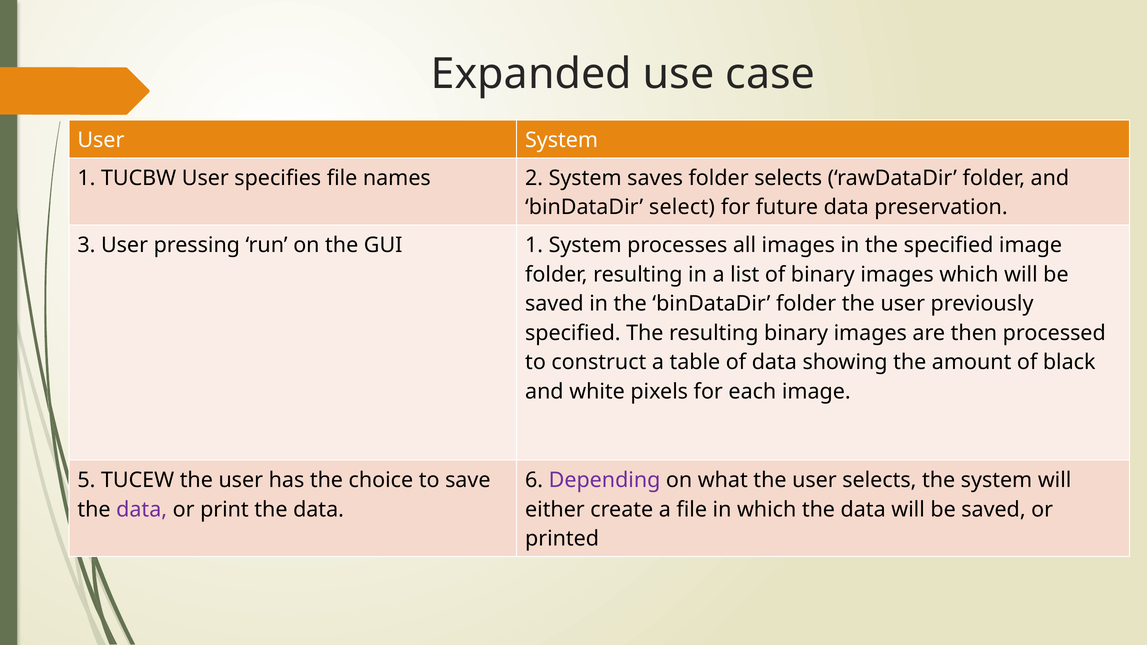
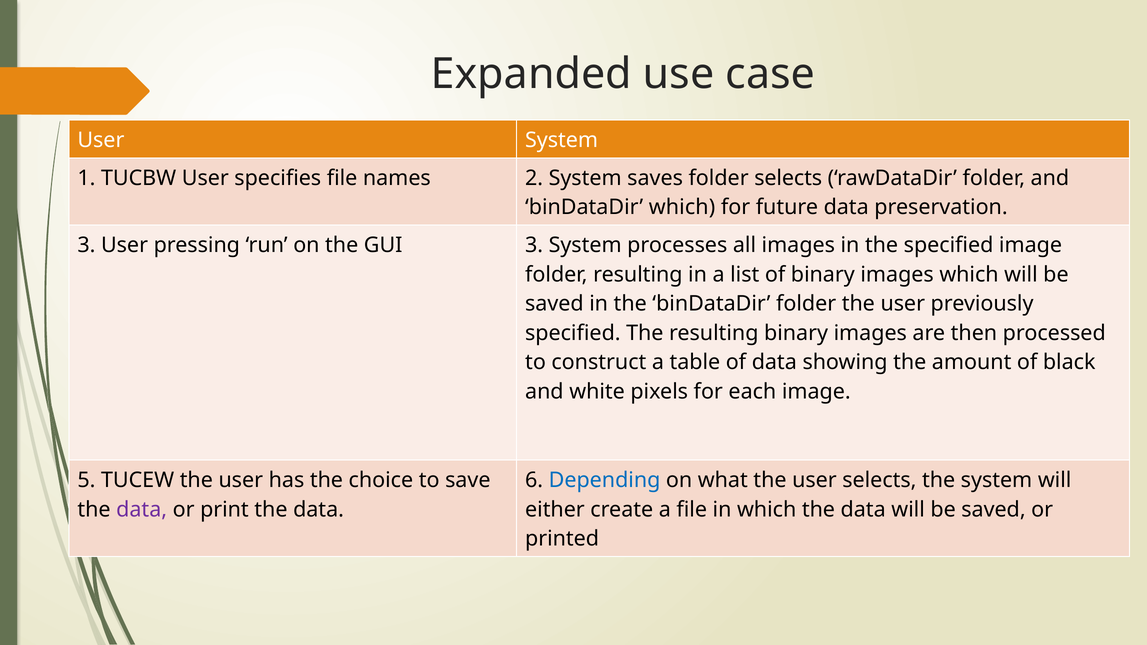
binDataDir select: select -> which (682, 207)
GUI 1: 1 -> 3 (534, 245)
Depending colour: purple -> blue (605, 480)
